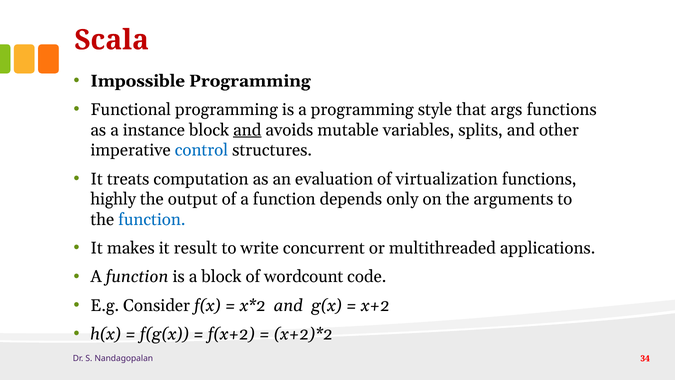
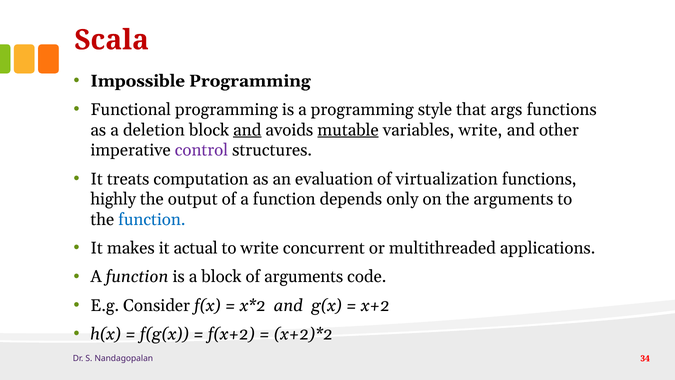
instance: instance -> deletion (154, 130)
mutable underline: none -> present (348, 130)
variables splits: splits -> write (480, 130)
control colour: blue -> purple (201, 150)
result: result -> actual (196, 248)
of wordcount: wordcount -> arguments (304, 277)
